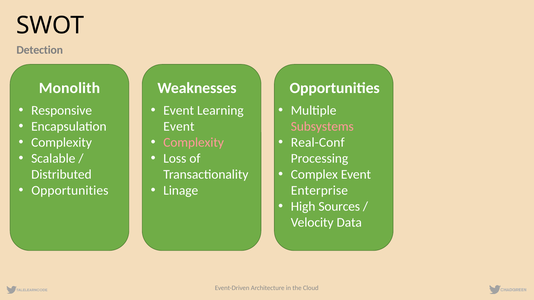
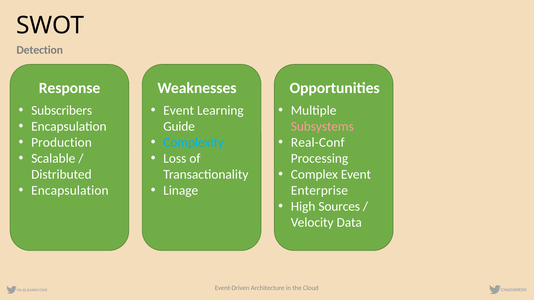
Monolith: Monolith -> Response (70, 88)
Responsive: Responsive -> Subscribers (62, 111)
Event: Event -> Guide (179, 127)
Complexity: Complexity -> Production (61, 143)
Complexity colour: pink -> light blue (194, 143)
Opportunities: Opportunities -> Encapsulation (70, 191)
